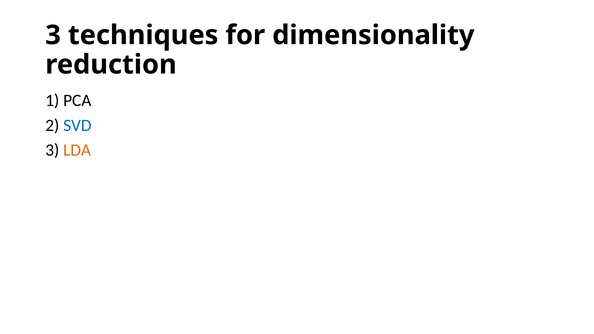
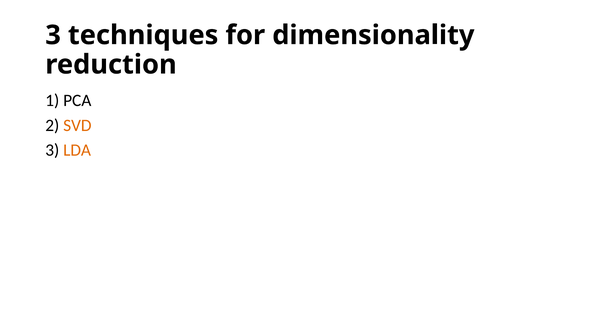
SVD colour: blue -> orange (77, 125)
